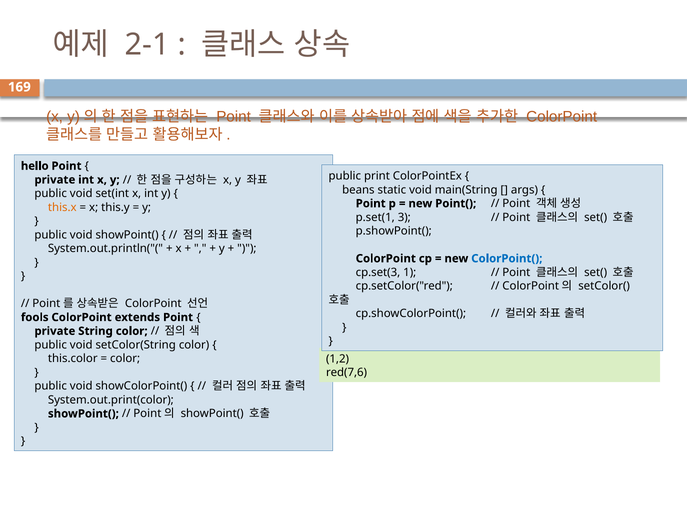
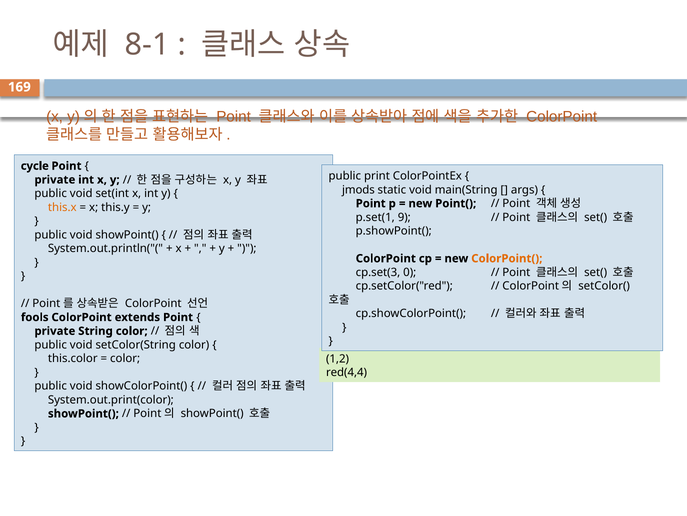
2-1: 2-1 -> 8-1 (147, 45)
hello: hello -> cycle (35, 166)
beans: beans -> jmods (358, 189)
3: 3 -> 9 (404, 217)
ColorPoint( colour: blue -> orange (507, 258)
1: 1 -> 0 (410, 272)
red(7,6: red(7,6 -> red(4,4 (346, 372)
